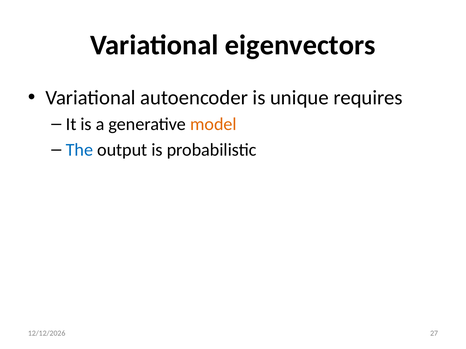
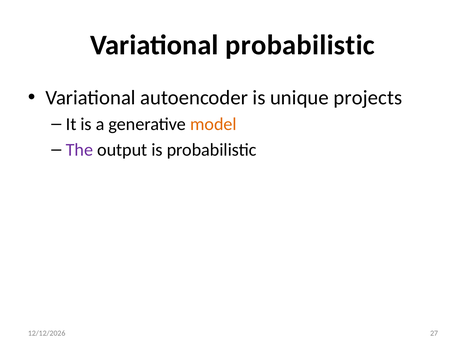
Variational eigenvectors: eigenvectors -> probabilistic (300, 45)
requires: requires -> projects (368, 98)
The colour: blue -> purple (79, 150)
